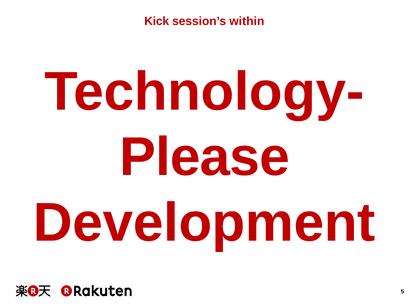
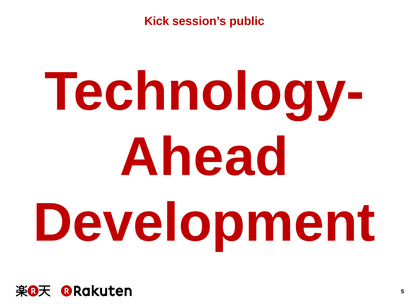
within: within -> public (247, 21)
Please: Please -> Ahead (204, 157)
